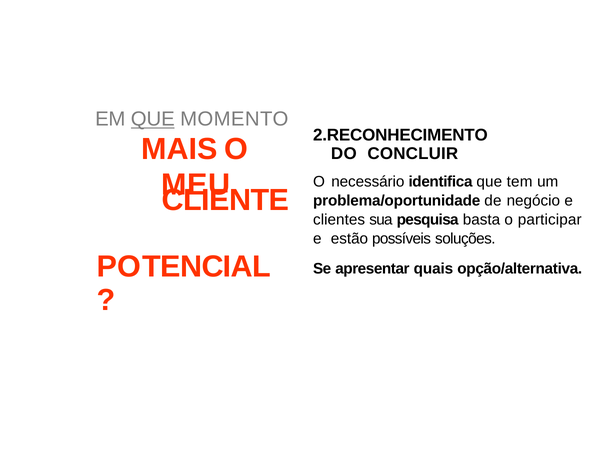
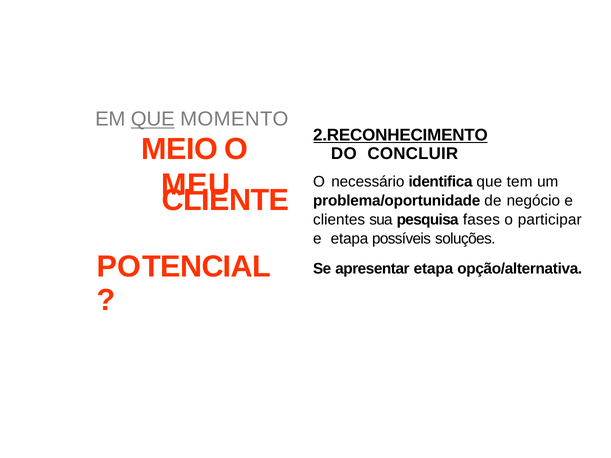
2.RECONHECIMENTO underline: none -> present (400, 135)
MAIS: MAIS -> MEIO (180, 149)
basta: basta -> fases (481, 220)
e estão: estão -> etapa (350, 239)
apresentar quais: quais -> etapa (433, 269)
